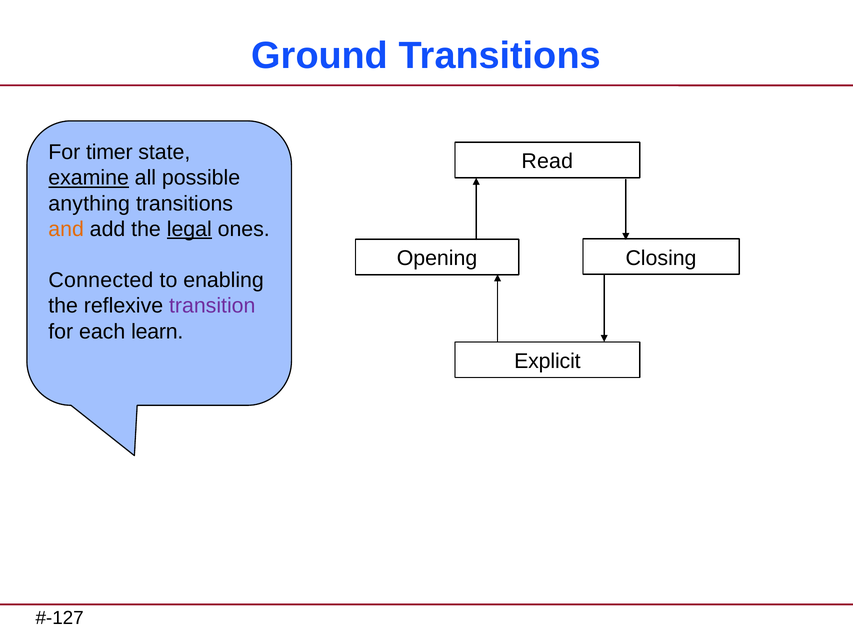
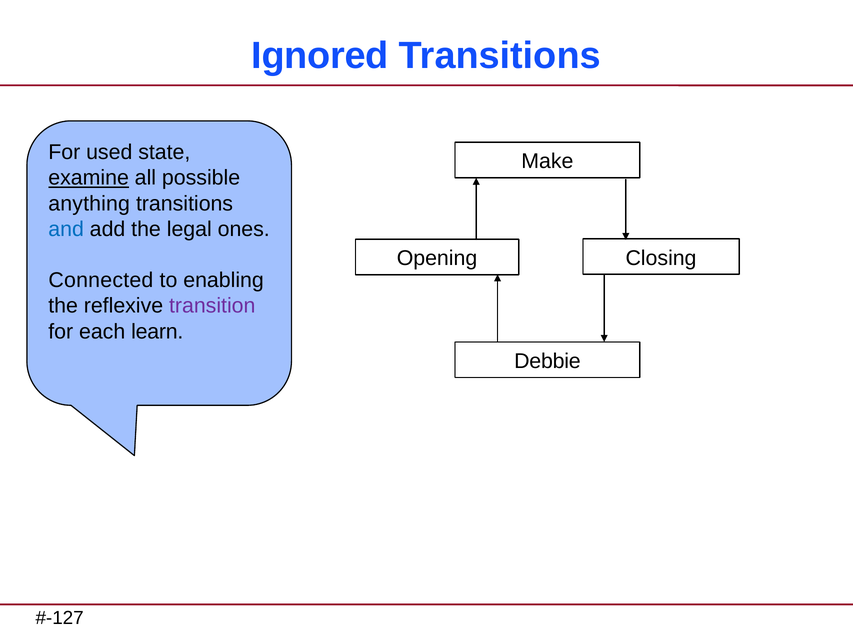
Ground: Ground -> Ignored (320, 56)
timer: timer -> used (109, 152)
Read: Read -> Make (547, 161)
and colour: orange -> blue (66, 229)
legal underline: present -> none (189, 229)
Explicit: Explicit -> Debbie (547, 361)
